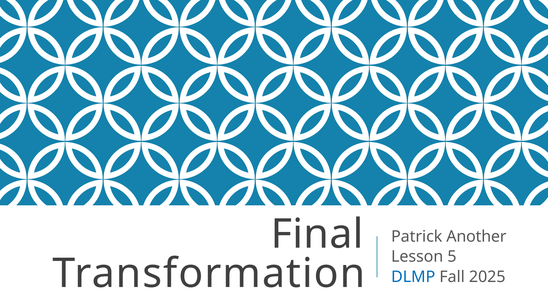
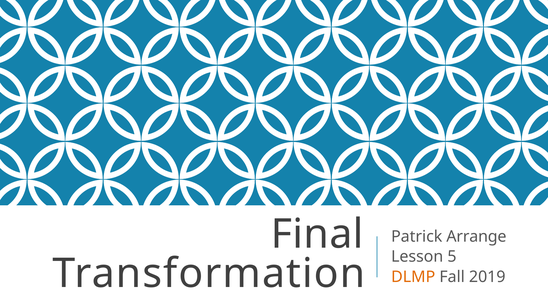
Another: Another -> Arrange (476, 237)
DLMP colour: blue -> orange (413, 277)
2025: 2025 -> 2019 (487, 277)
